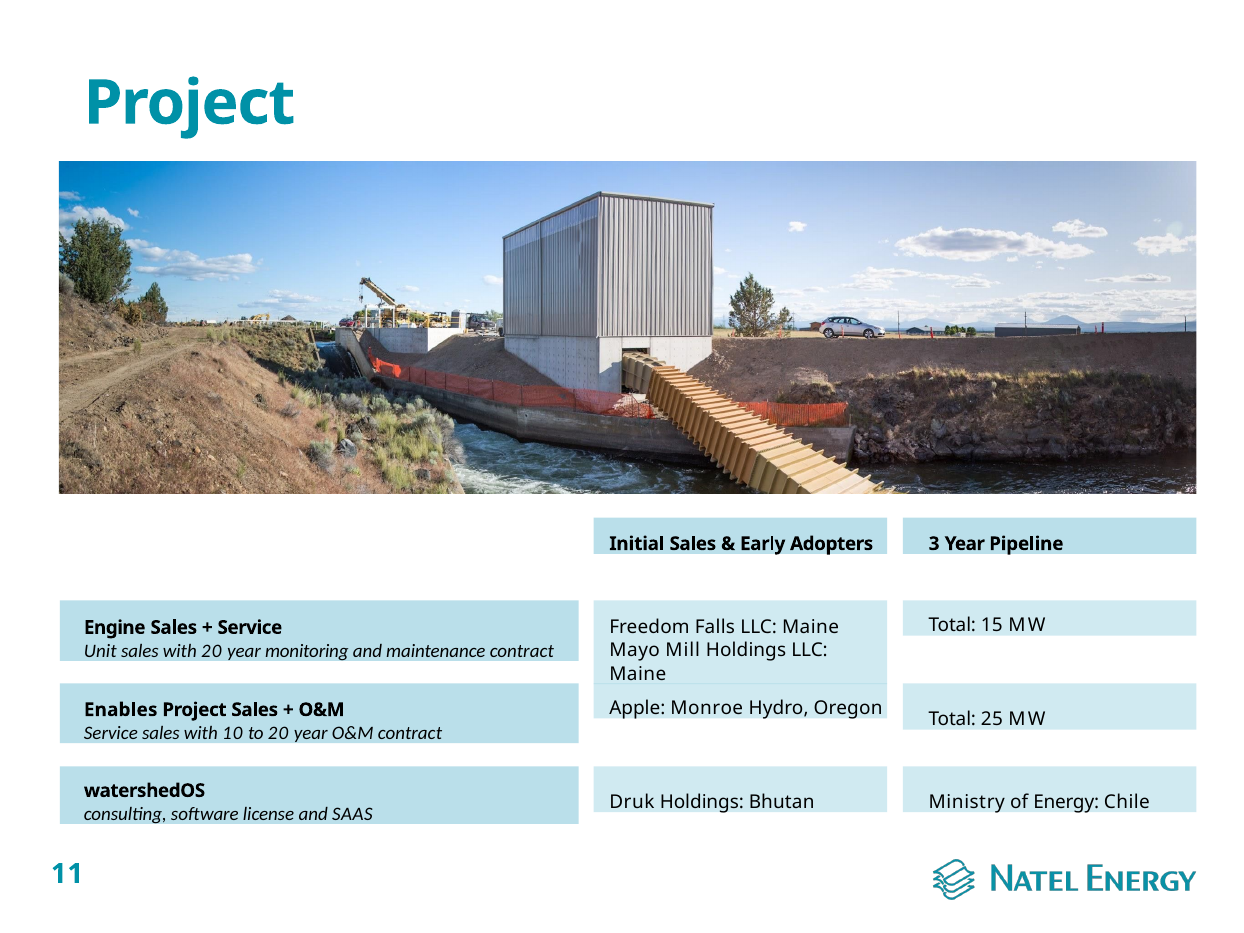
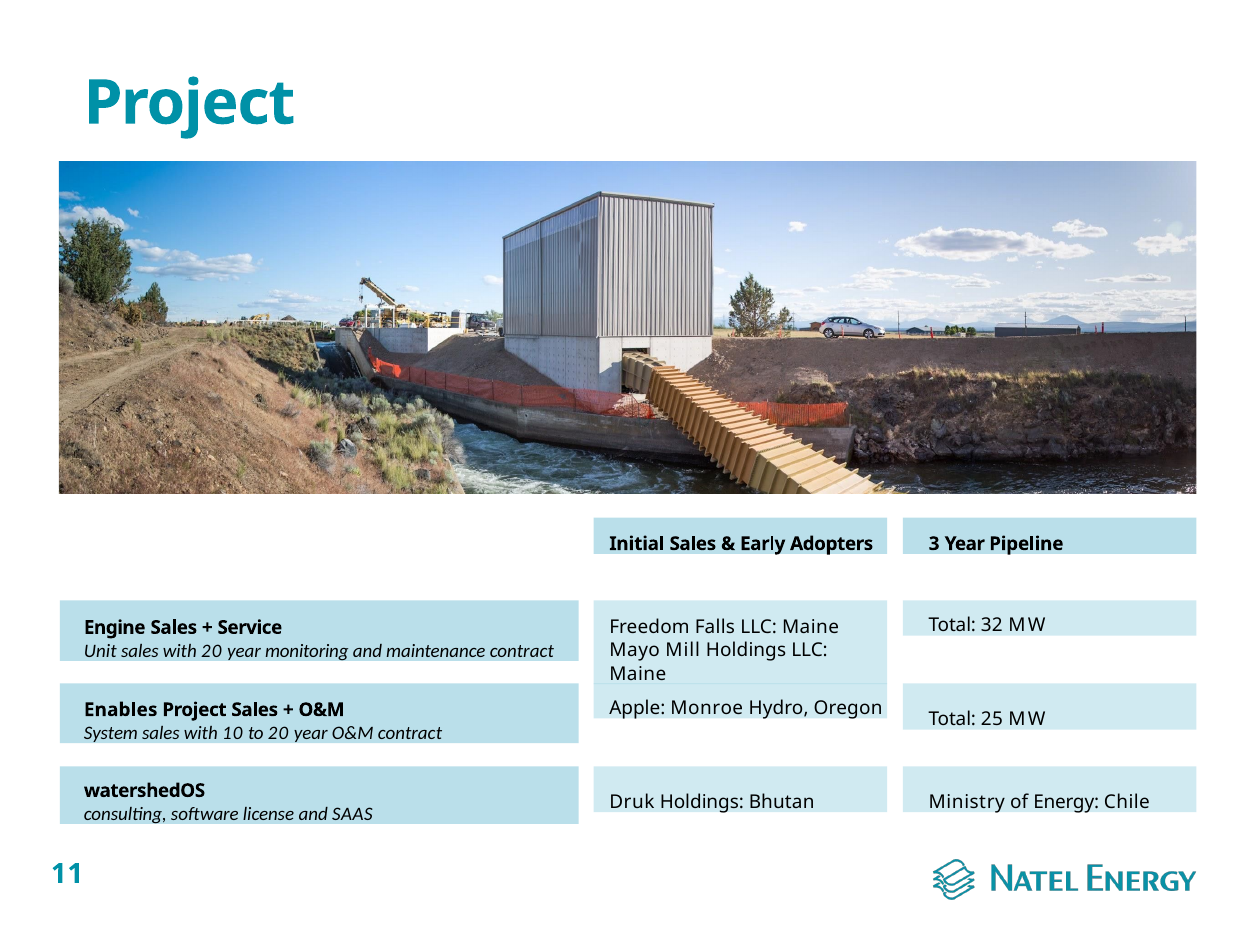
15: 15 -> 32 (992, 625)
Service: Service -> System (111, 733)
